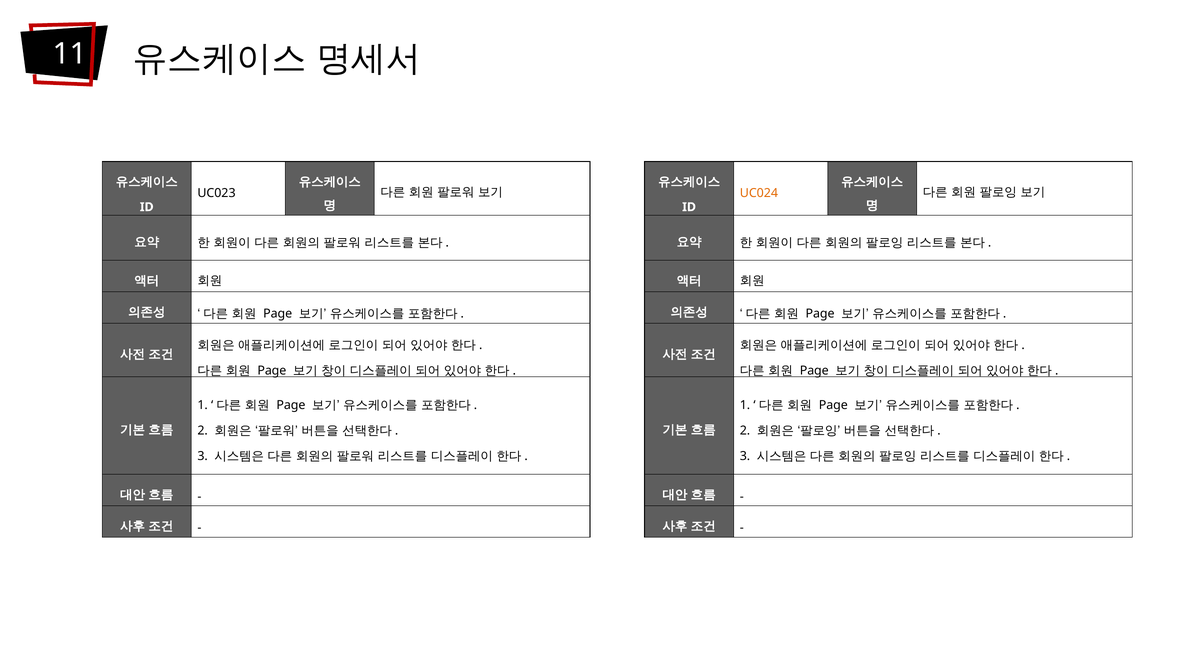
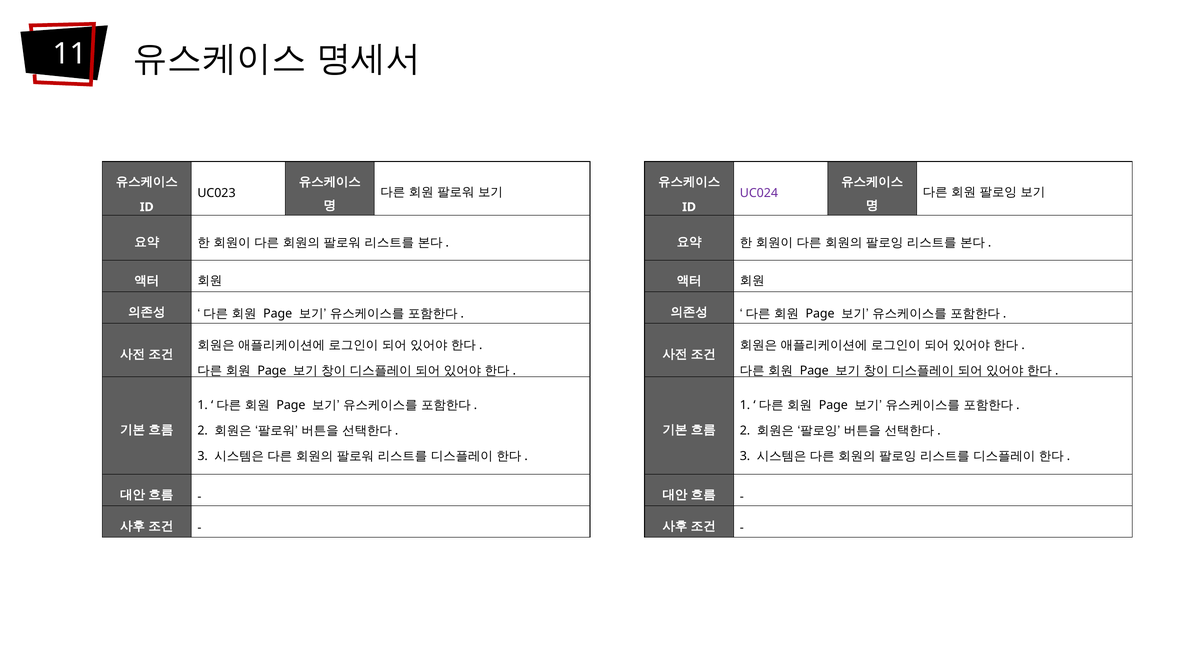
UC024 colour: orange -> purple (759, 193)
